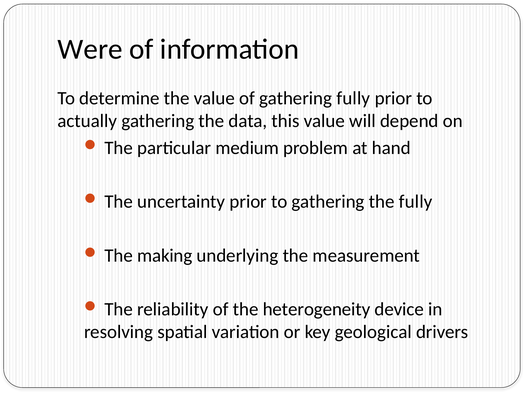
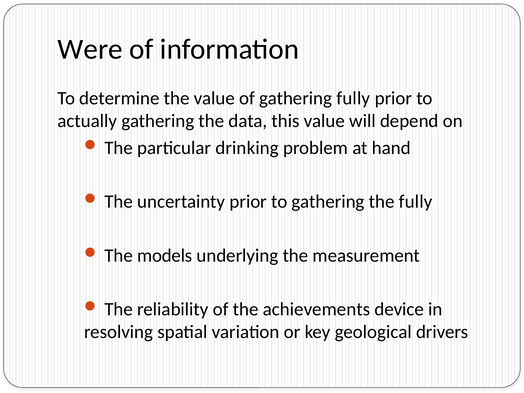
medium: medium -> drinking (247, 148)
making: making -> models (165, 256)
heterogeneity: heterogeneity -> achievements (316, 309)
